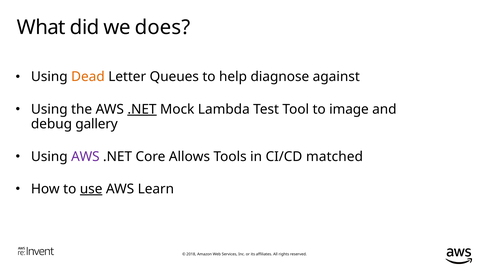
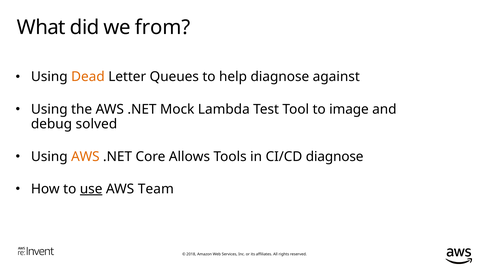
does: does -> from (163, 27)
.NET underline: present -> none (142, 109)
gallery: gallery -> solved (96, 124)
AWS colour: purple -> orange (85, 157)
CI/CD matched: matched -> diagnose (335, 157)
Learn: Learn -> Team (156, 189)
